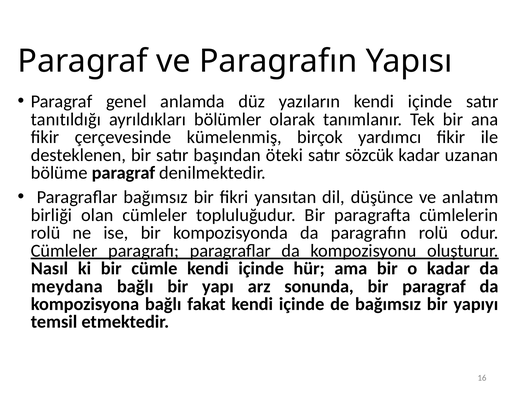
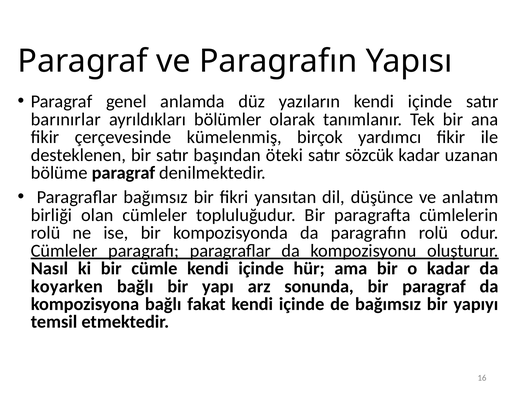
tanıtıldığı: tanıtıldığı -> barınırlar (66, 119)
meydana: meydana -> koyarken (67, 286)
